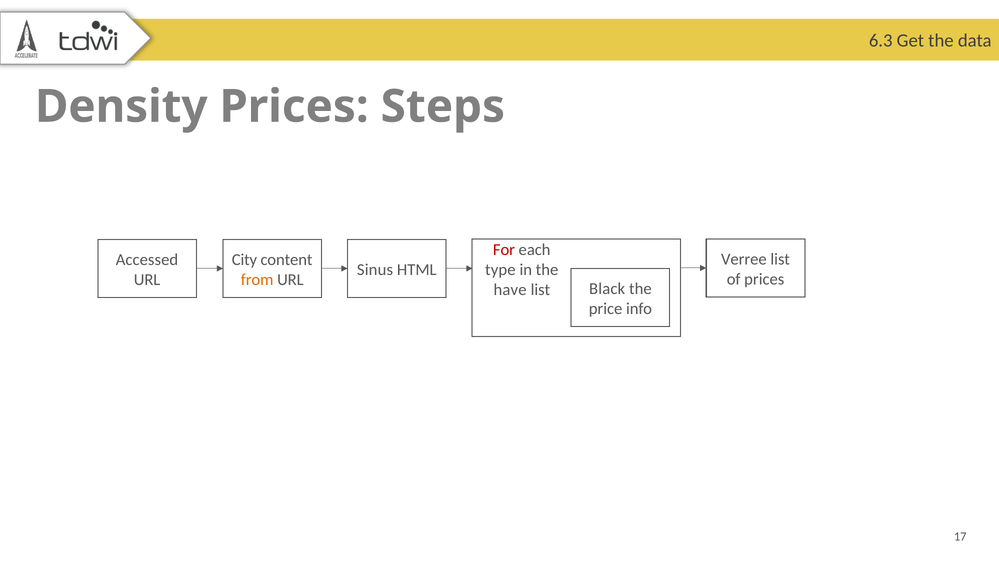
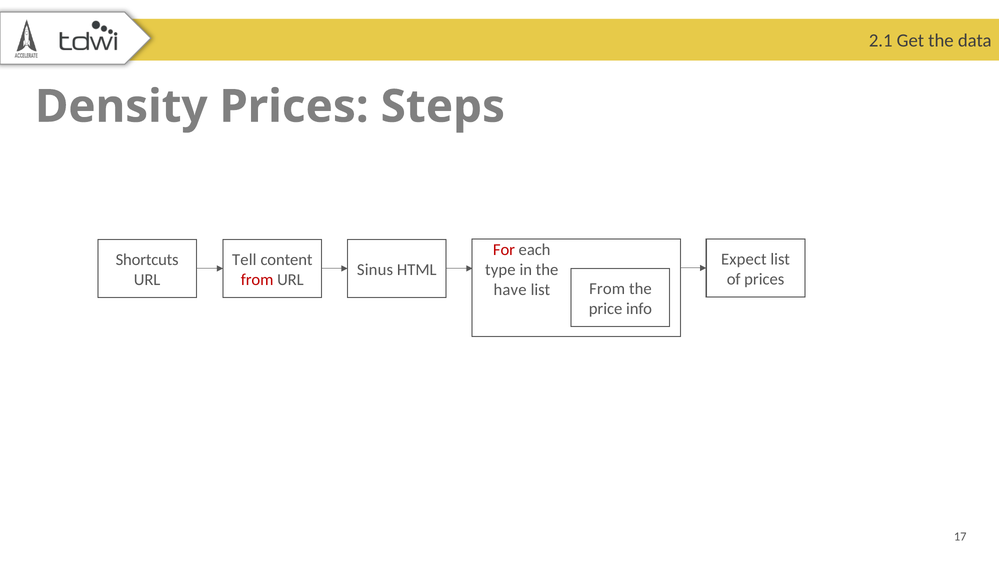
6.3: 6.3 -> 2.1 (881, 41)
Verree: Verree -> Expect (744, 259)
Accessed: Accessed -> Shortcuts (147, 260)
City: City -> Tell (244, 260)
from colour: orange -> red (257, 280)
list Black: Black -> From (607, 289)
